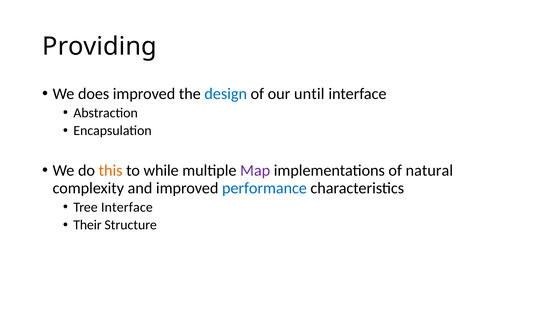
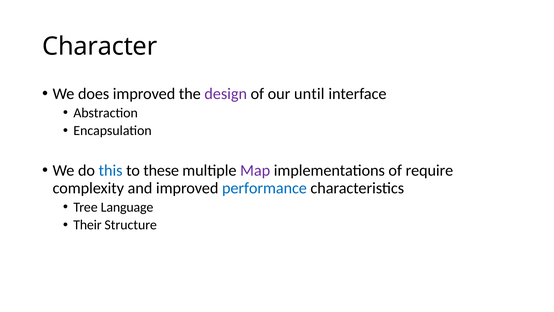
Providing: Providing -> Character (100, 47)
design colour: blue -> purple (226, 94)
this colour: orange -> blue (111, 170)
while: while -> these (161, 170)
natural: natural -> require (429, 170)
Tree Interface: Interface -> Language (127, 207)
